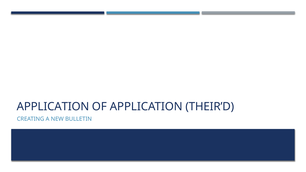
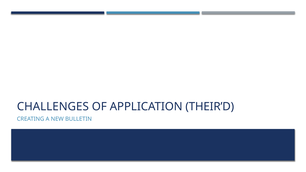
APPLICATION: APPLICATION -> CHALLENGES (53, 107)
